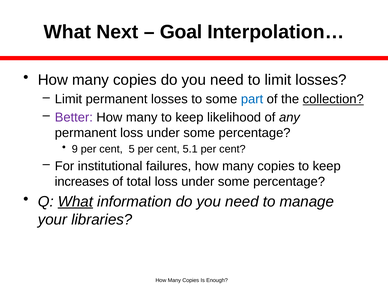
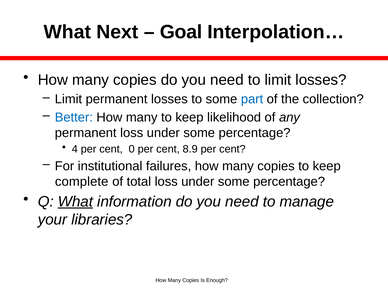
collection underline: present -> none (333, 99)
Better colour: purple -> blue (74, 117)
9: 9 -> 4 (75, 149)
5: 5 -> 0 (132, 149)
5.1: 5.1 -> 8.9 (190, 149)
increases: increases -> complete (82, 182)
